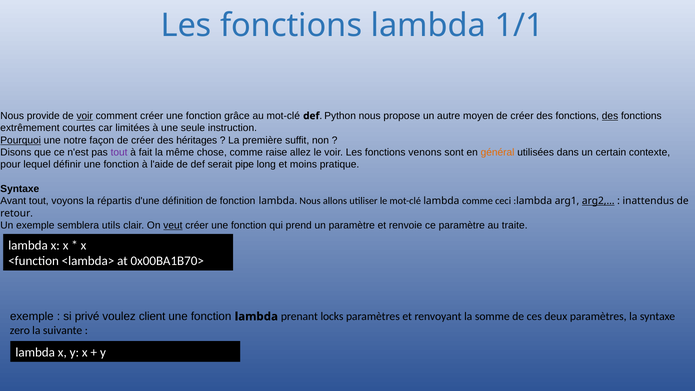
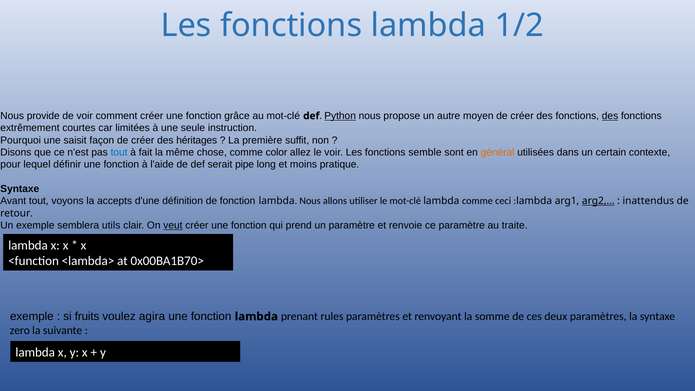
1/1: 1/1 -> 1/2 (519, 25)
voir underline: present -> none (85, 116)
Python underline: none -> present (340, 116)
Pourquoi underline: present -> none (21, 140)
notre: notre -> saisit (75, 140)
tout colour: purple -> blue (119, 152)
raise: raise -> color (276, 152)
venons: venons -> semble (425, 152)
répartis: répartis -> accepts (115, 201)
privé: privé -> fruits (87, 316)
client: client -> agira (152, 316)
locks: locks -> rules (332, 316)
